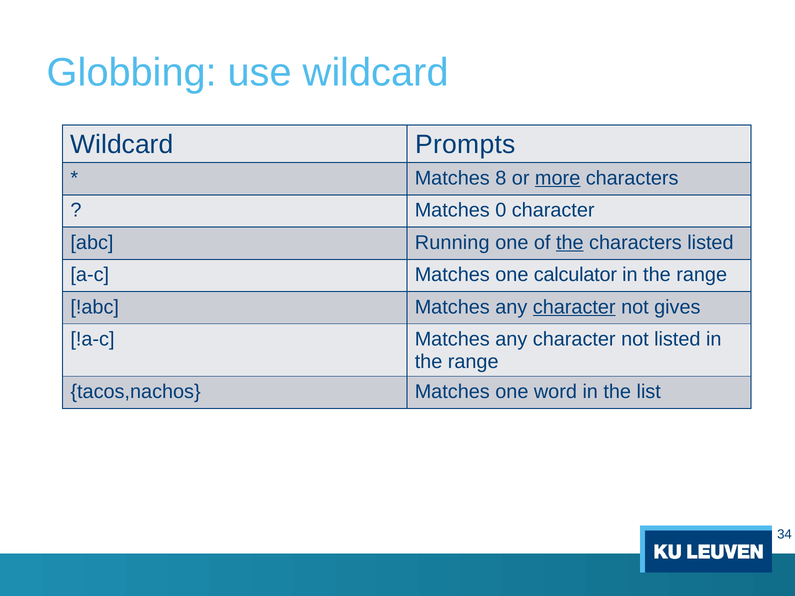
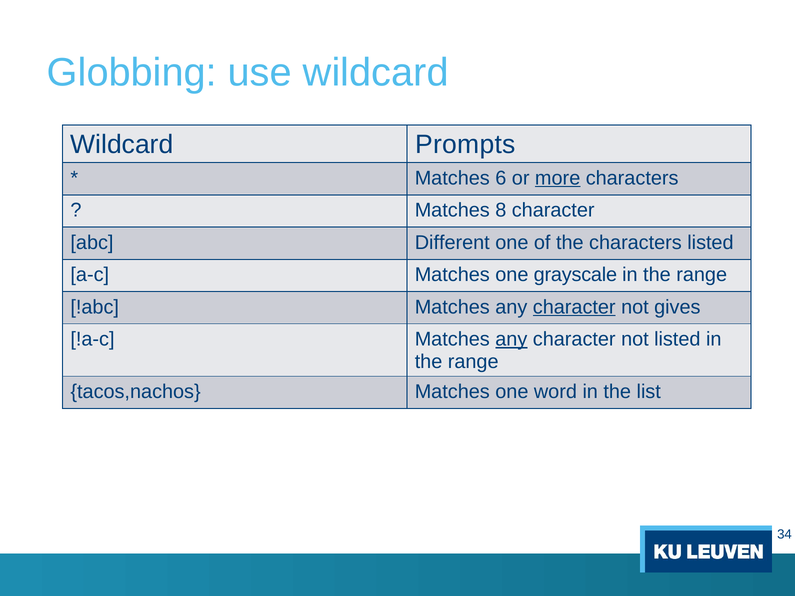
8: 8 -> 6 (501, 178)
0: 0 -> 8 (501, 210)
Running: Running -> Different (452, 243)
the underline: present -> none (570, 243)
calculator: calculator -> grayscale (575, 275)
any underline: none -> present (511, 339)
